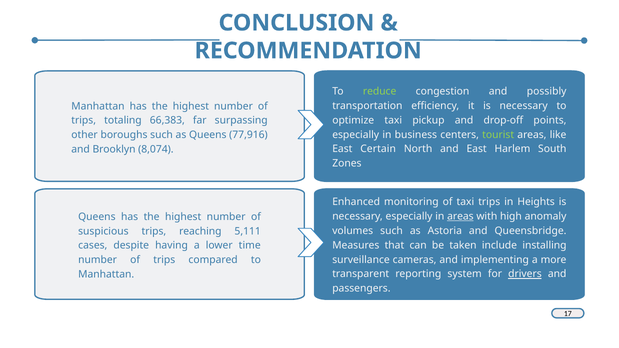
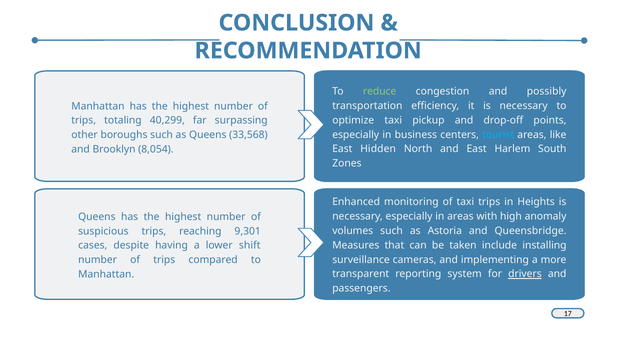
66,383: 66,383 -> 40,299 (167, 121)
tourist colour: light green -> light blue (498, 135)
77,916: 77,916 -> 33,568 (248, 135)
Certain: Certain -> Hidden (378, 149)
8,074: 8,074 -> 8,054 (156, 149)
areas underline: present -> none (460, 216)
5,111: 5,111 -> 9,301 (248, 231)
time: time -> shift (250, 246)
